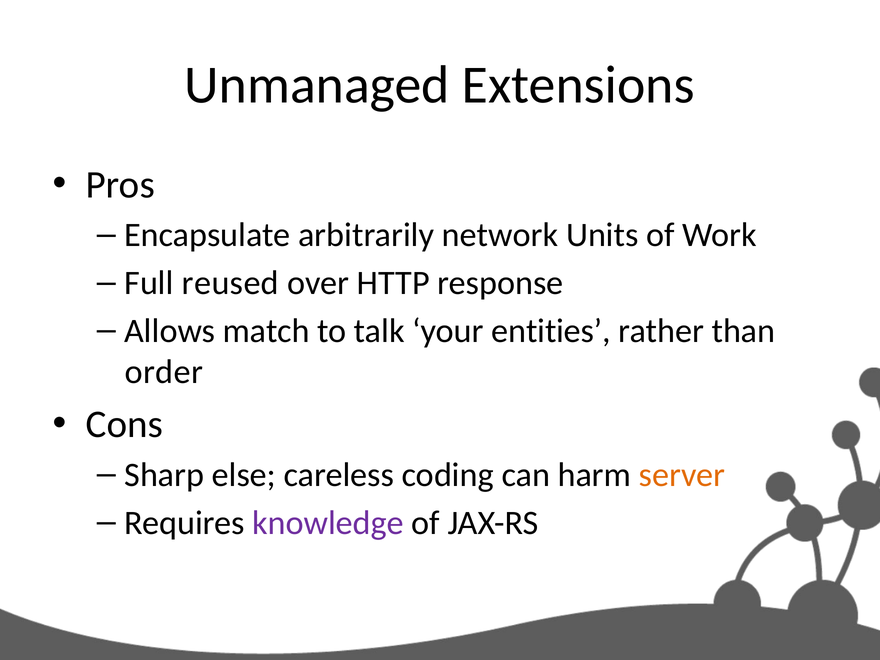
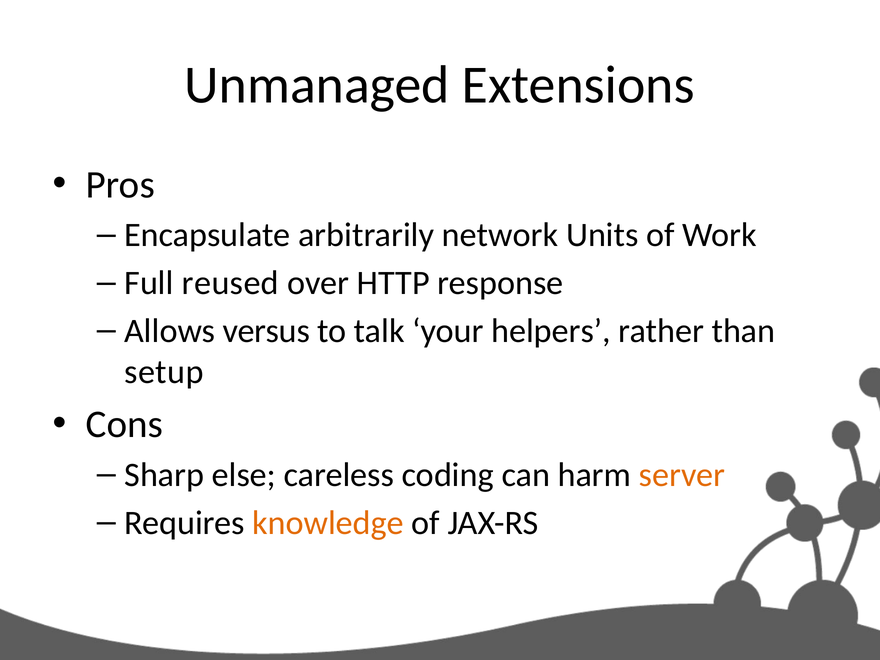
match: match -> versus (266, 331)
entities: entities -> helpers (551, 331)
order: order -> setup (164, 372)
knowledge colour: purple -> orange (328, 523)
